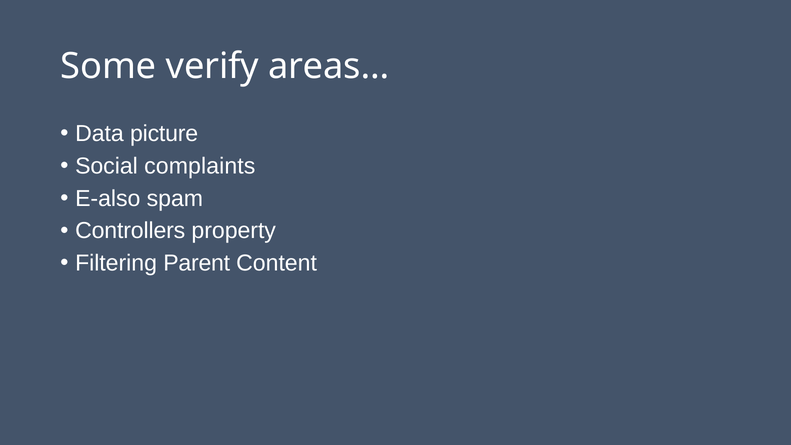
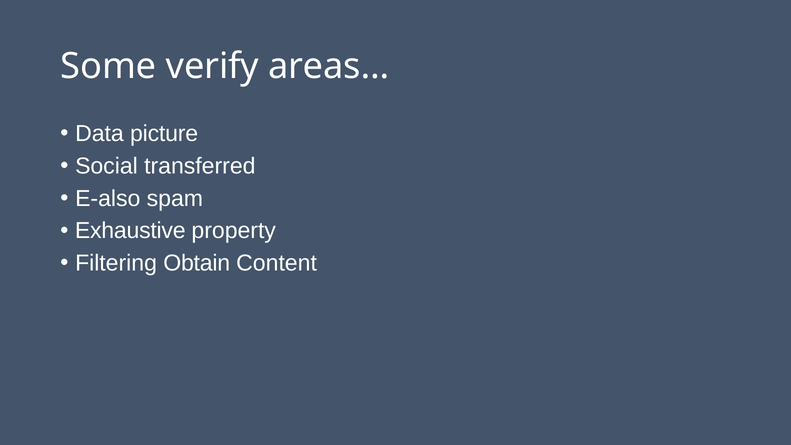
complaints: complaints -> transferred (200, 166)
Controllers: Controllers -> Exhaustive (130, 231)
Parent: Parent -> Obtain (197, 263)
